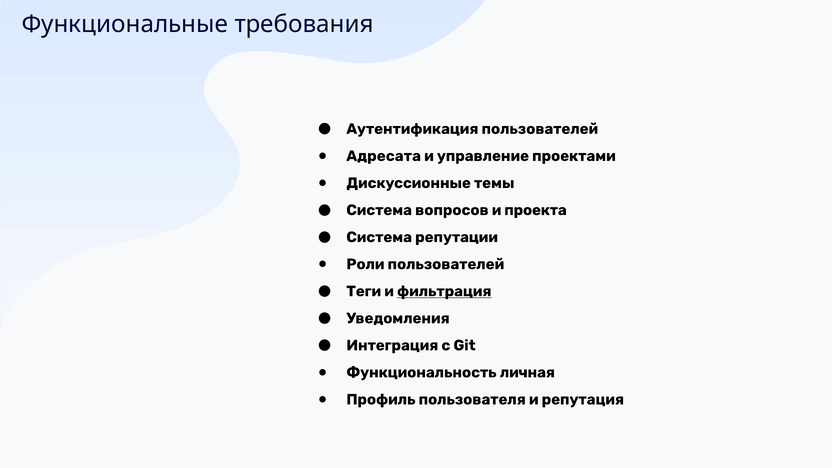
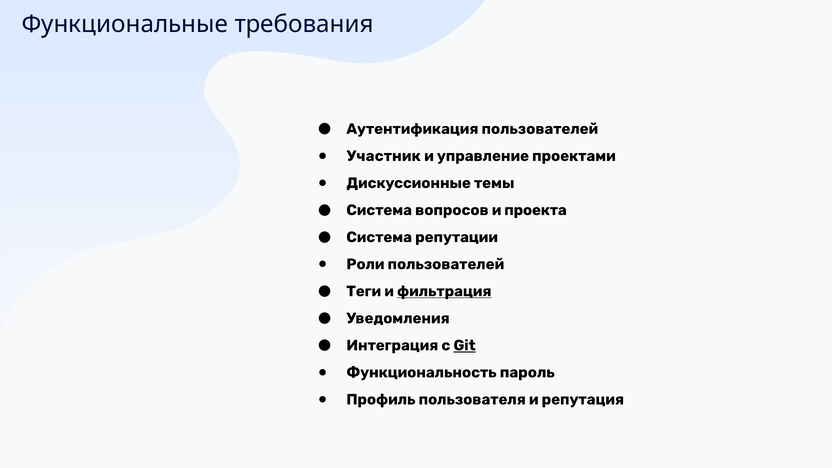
Адресата: Адресата -> Участник (384, 156)
Git underline: none -> present (465, 345)
личная: личная -> пароль (527, 372)
